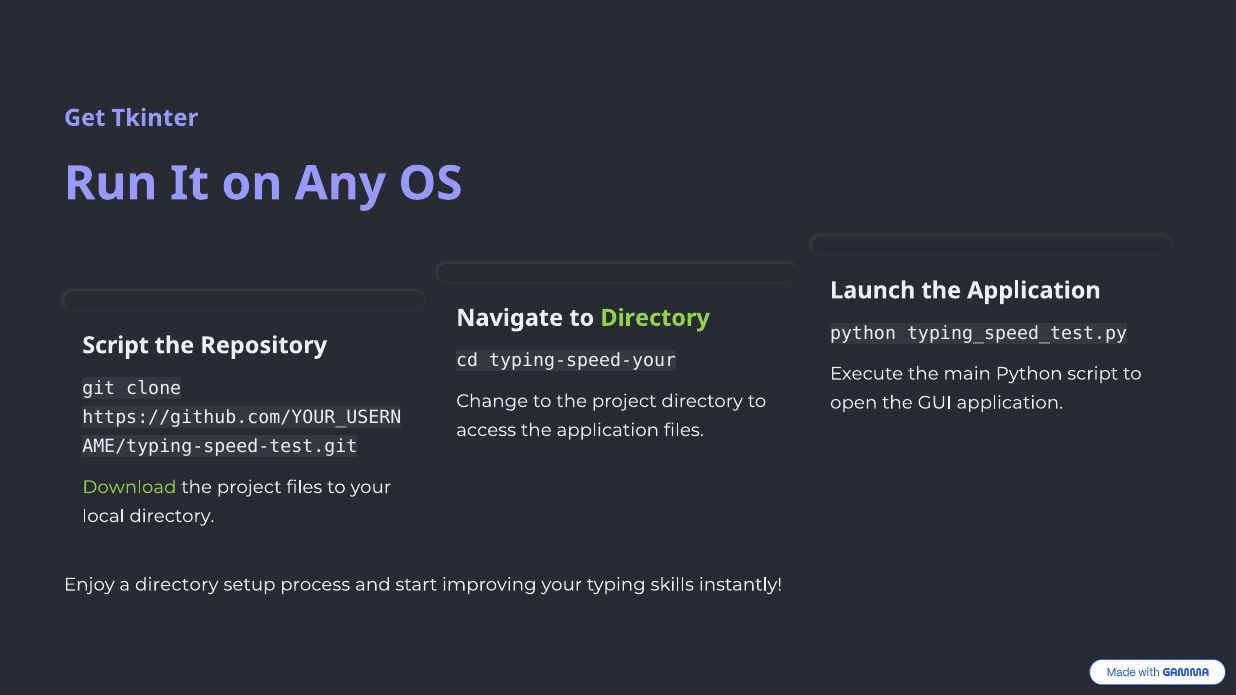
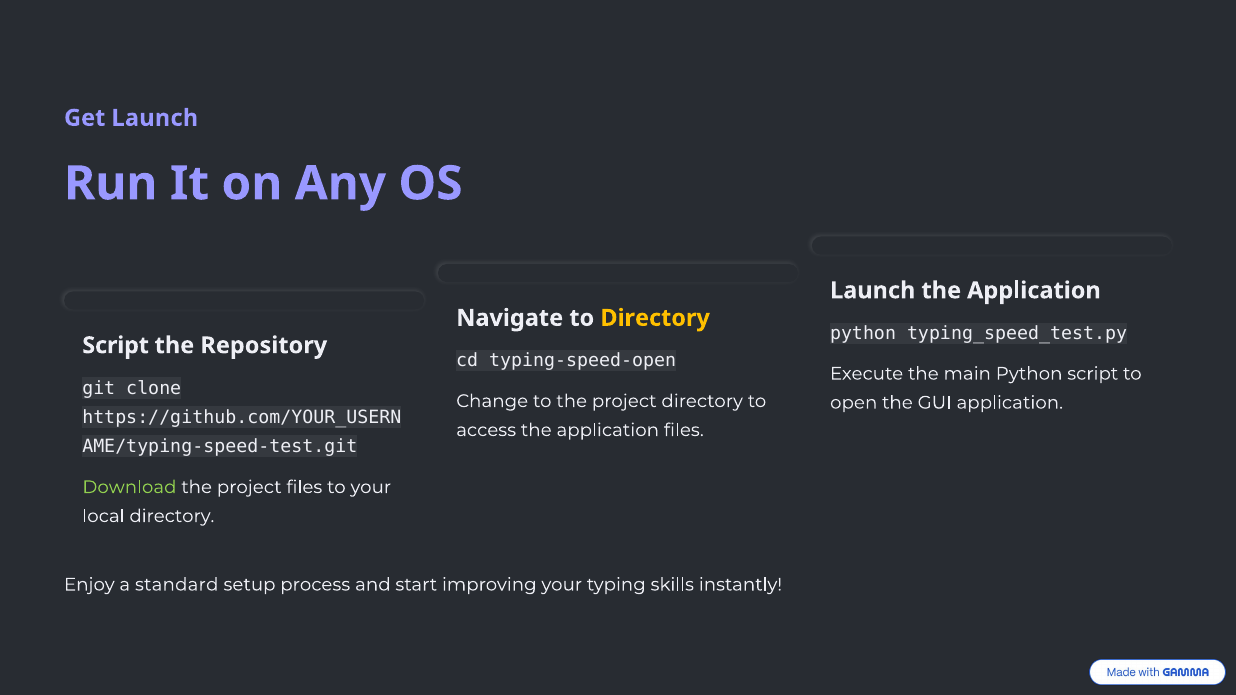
Get Tkinter: Tkinter -> Launch (155, 118)
Directory colour: light green -> yellow (655, 318)
typing-speed-your: typing-speed-your -> typing-speed-open (583, 361)
a directory: directory -> standard (177, 585)
